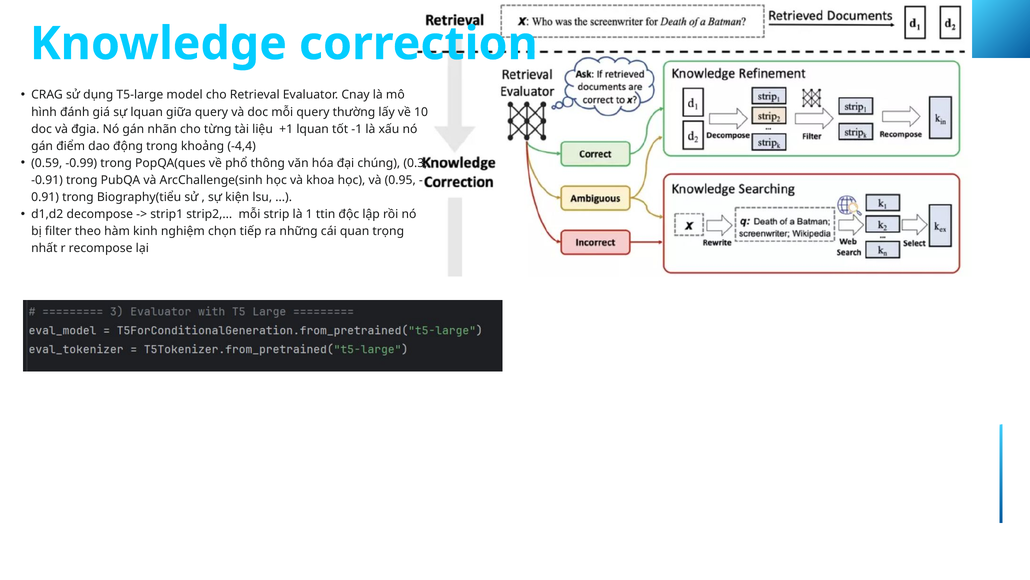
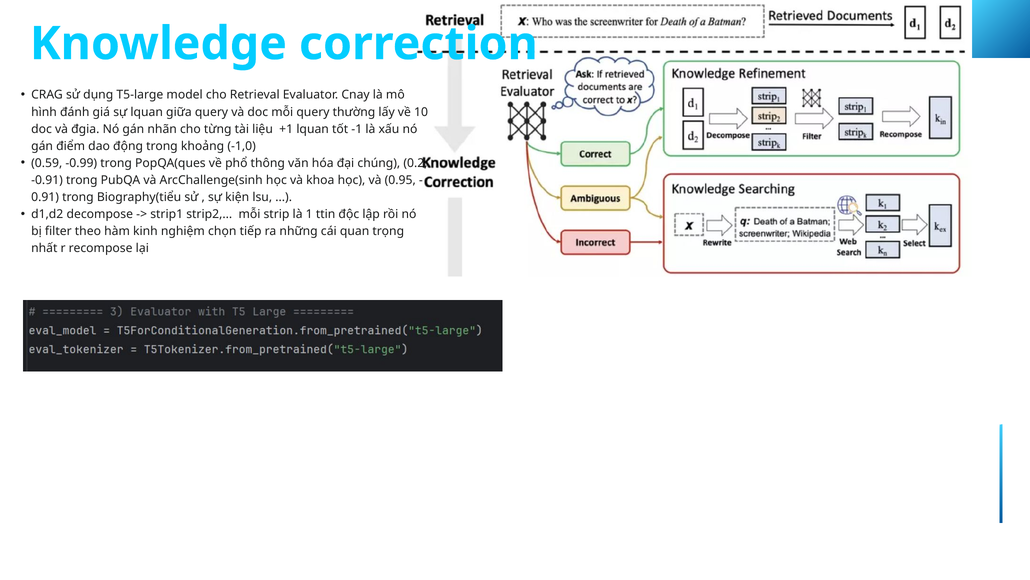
-4,4: -4,4 -> -1,0 (242, 146)
0.3: 0.3 -> 0.2 (415, 163)
